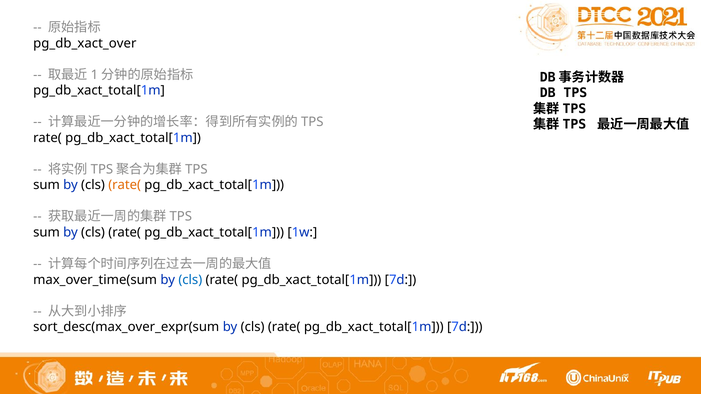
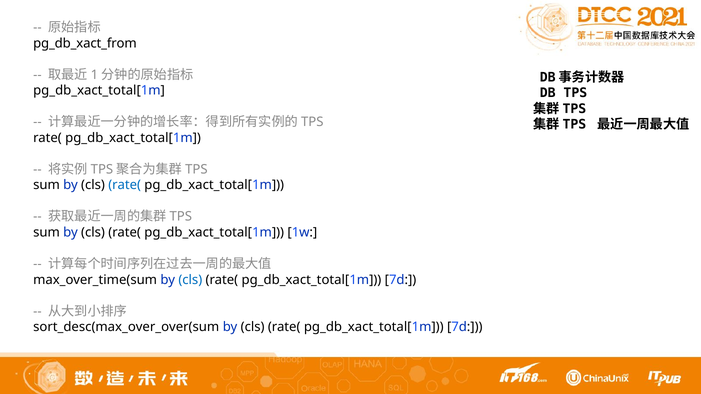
pg_db_xact_over: pg_db_xact_over -> pg_db_xact_from (85, 43)
rate( colour: orange -> blue (125, 185)
sort_desc(max_over_expr(sum: sort_desc(max_over_expr(sum -> sort_desc(max_over_over(sum (126, 327)
